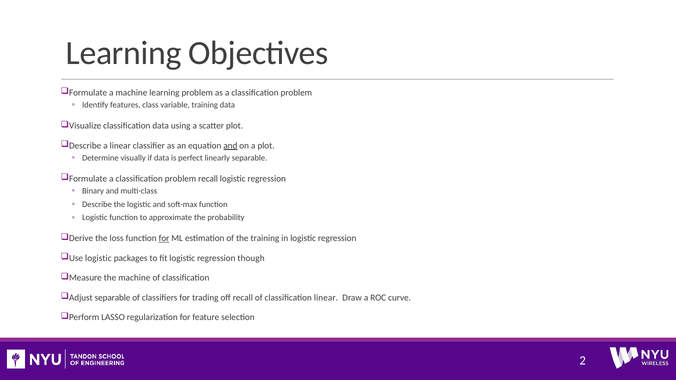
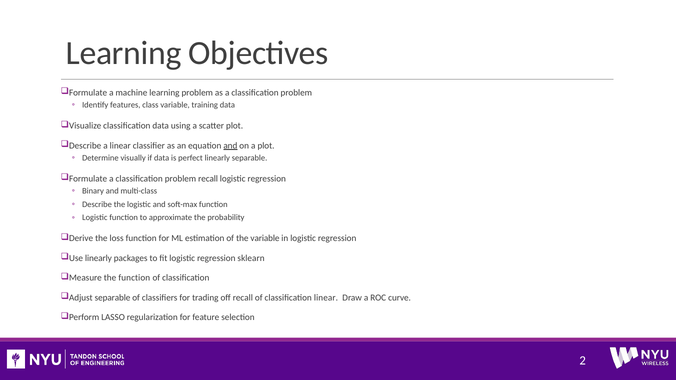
for underline: present -> none (164, 239)
the training: training -> variable (265, 239)
logistic: logistic -> linearly (98, 258)
though: though -> sklearn (251, 258)
the machine: machine -> function (134, 278)
